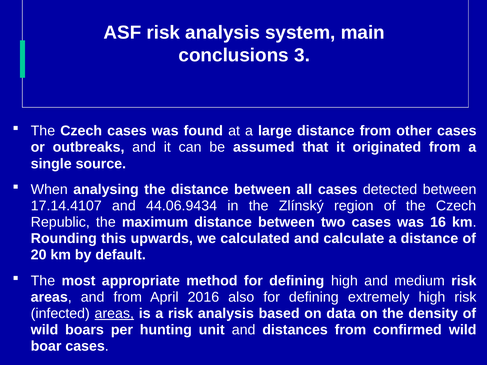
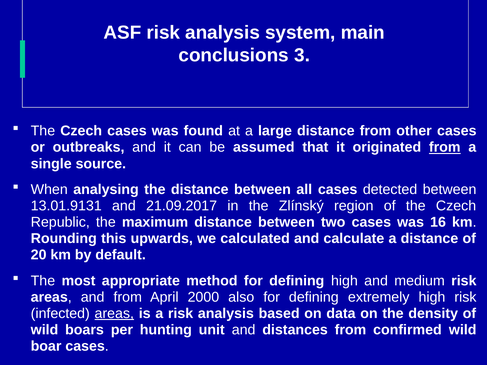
from underline: none -> present (445, 147)
17.14.4107: 17.14.4107 -> 13.01.9131 (66, 206)
44.06.9434: 44.06.9434 -> 21.09.2017 (182, 206)
2016: 2016 -> 2000 (203, 297)
